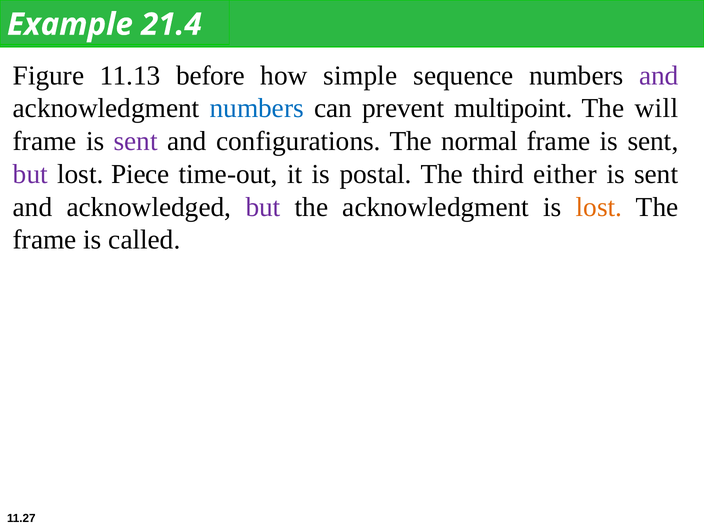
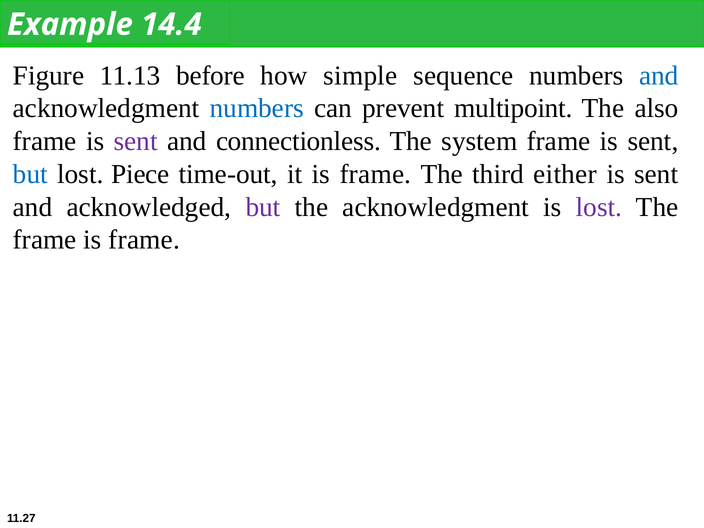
21.4: 21.4 -> 14.4 (171, 24)
and colour: purple -> blue (659, 75)
will: will -> also (657, 108)
configurations: configurations -> connectionless (298, 141)
normal: normal -> system (479, 141)
but colour: purple -> blue (30, 174)
it is postal: postal -> frame (375, 174)
lost colour: orange -> purple (599, 207)
frame is called: called -> frame (144, 240)
